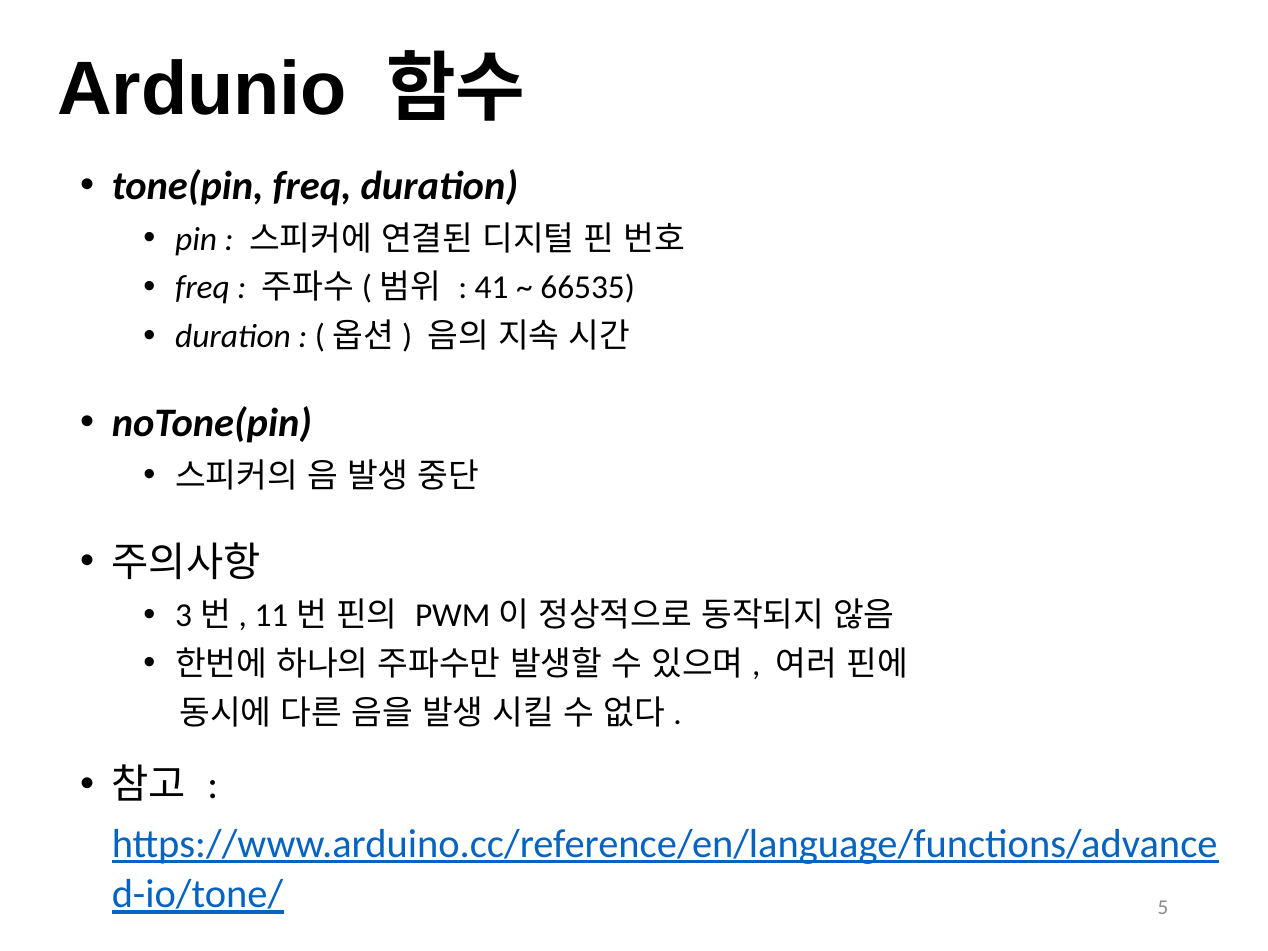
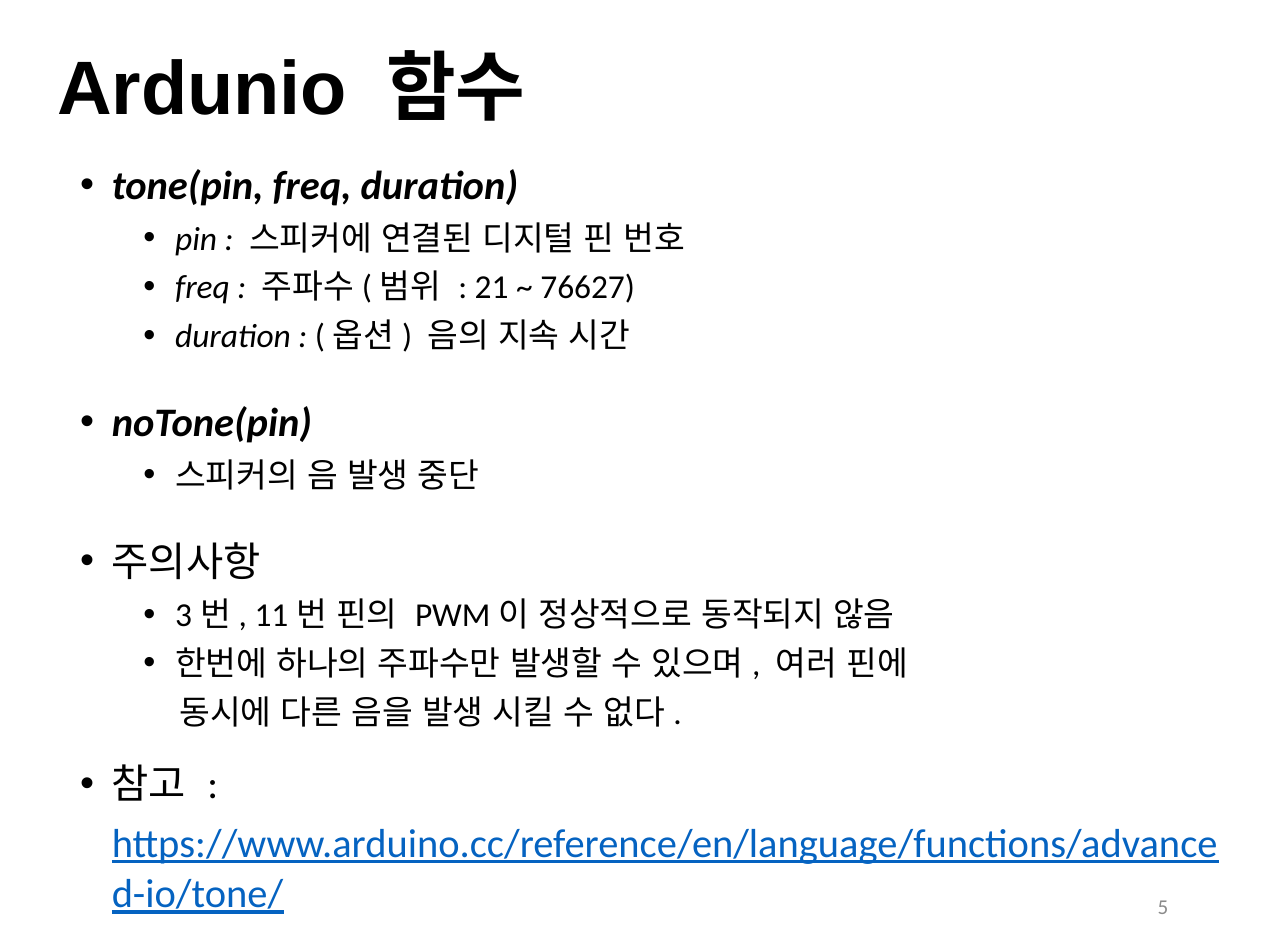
41: 41 -> 21 (492, 288)
66535: 66535 -> 76627 (588, 288)
